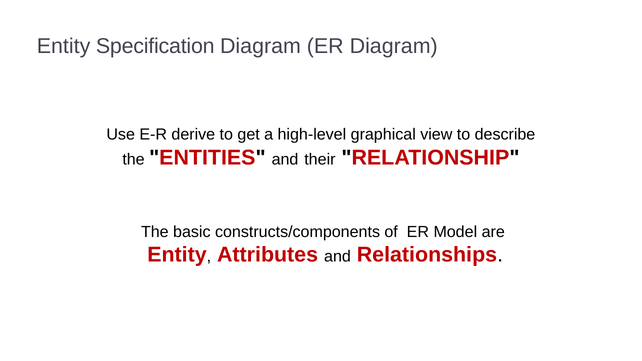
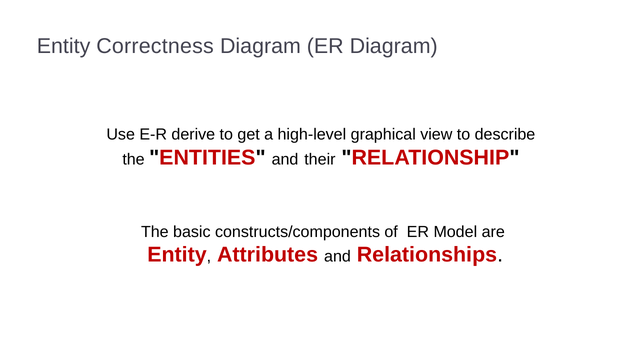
Specification: Specification -> Correctness (155, 46)
